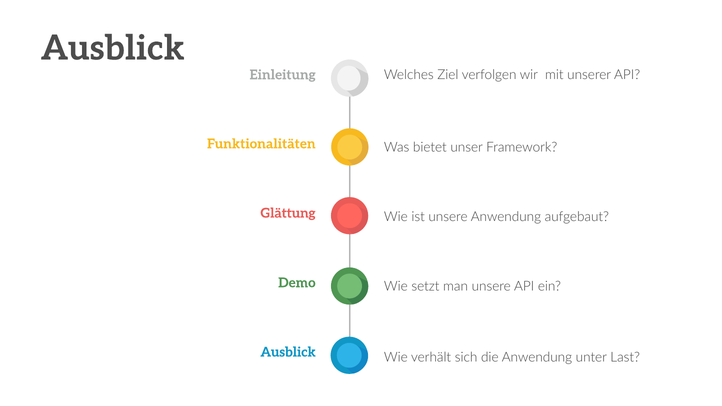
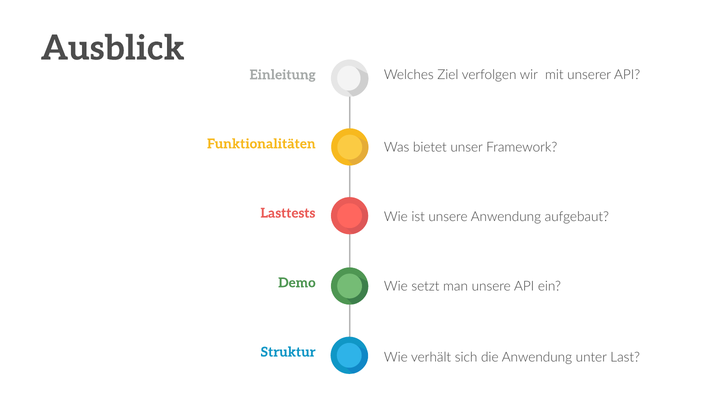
Glättung: Glättung -> Lasttests (288, 213)
Ausblick: Ausblick -> Struktur (288, 352)
